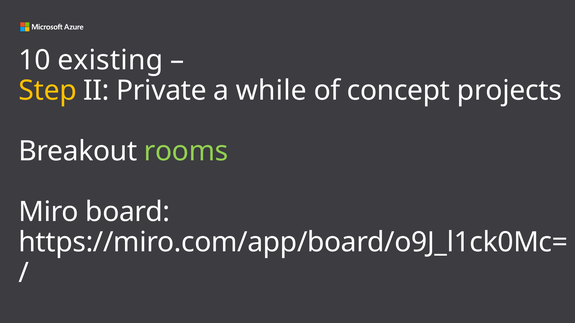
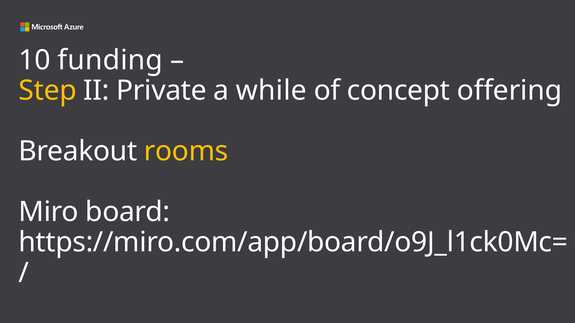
existing: existing -> funding (110, 60)
projects: projects -> offering (509, 91)
rooms colour: light green -> yellow (186, 151)
